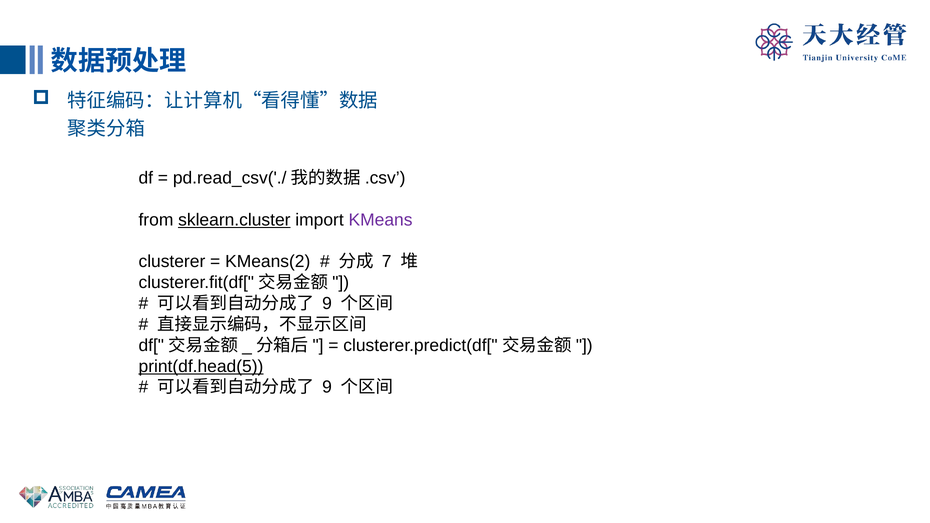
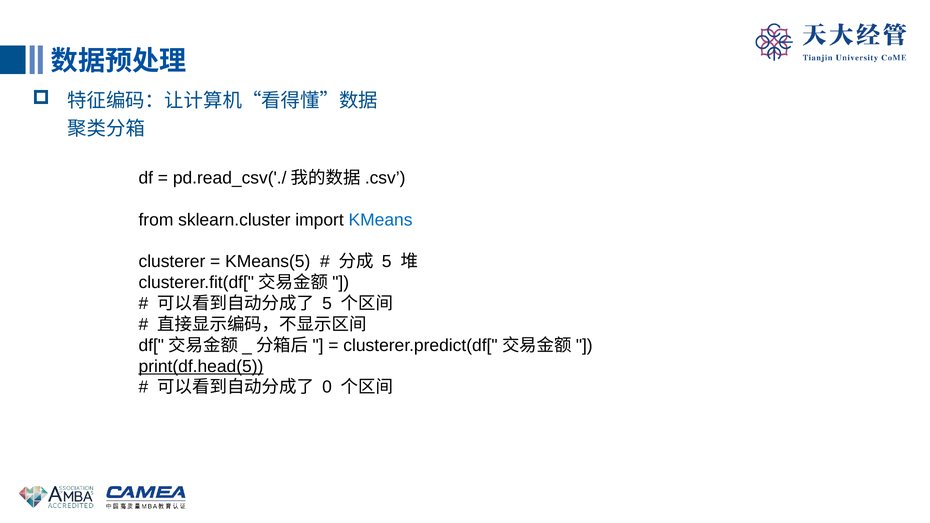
sklearn.cluster underline: present -> none (234, 220)
KMeans colour: purple -> blue (381, 220)
KMeans(2: KMeans(2 -> KMeans(5 (268, 262)
7: 7 -> 5 (387, 262)
9: 9 -> 5 (327, 304)
9: 9 -> 0 (327, 387)
